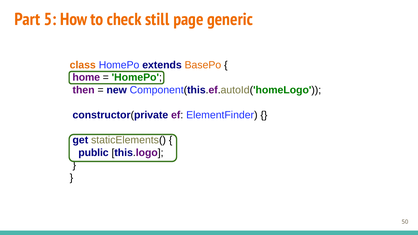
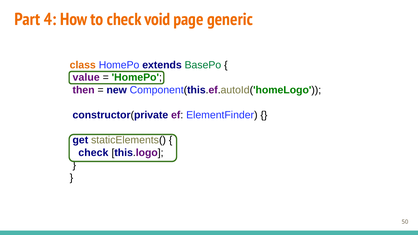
5: 5 -> 4 (50, 19)
still: still -> void (157, 19)
BasePo colour: orange -> green (203, 65)
home: home -> value (86, 78)
public: public -> check (93, 153)
